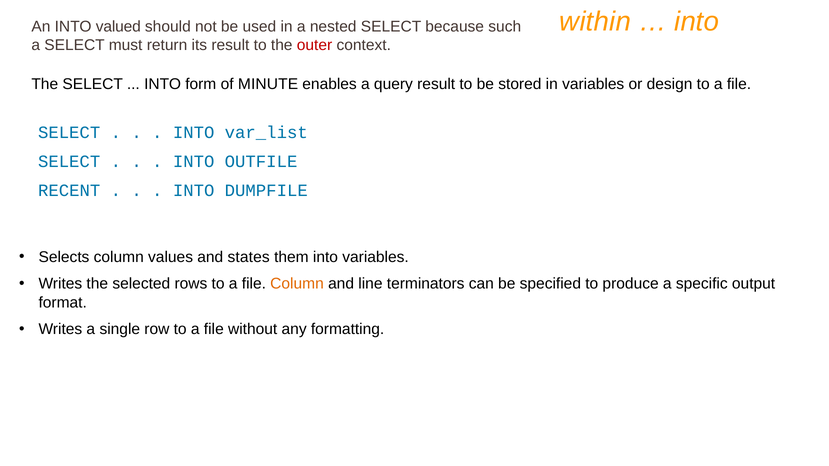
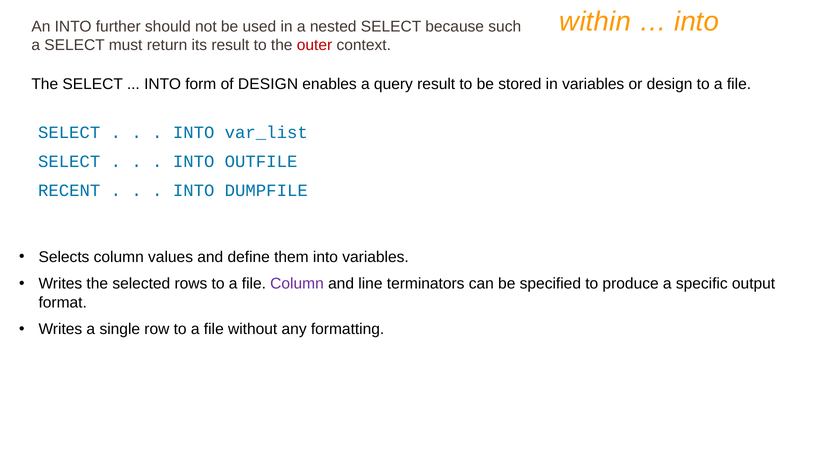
valued: valued -> further (118, 26)
of MINUTE: MINUTE -> DESIGN (268, 84)
states: states -> define (249, 257)
Column colour: orange -> purple (297, 284)
